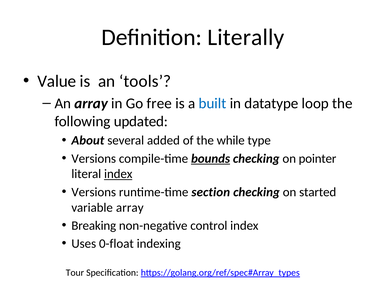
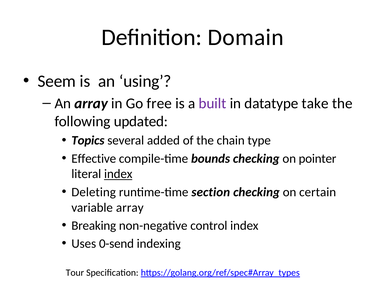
Literally: Literally -> Domain (246, 37)
Value: Value -> Seem (57, 81)
tools: tools -> using (145, 81)
built colour: blue -> purple (213, 103)
loop: loop -> take (315, 103)
About: About -> Topics (88, 140)
while: while -> chain (231, 140)
Versions: Versions -> Effective (94, 158)
bounds underline: present -> none (211, 158)
Versions: Versions -> Deleting (94, 192)
started: started -> certain (318, 192)
0-float: 0-float -> 0-send (116, 243)
